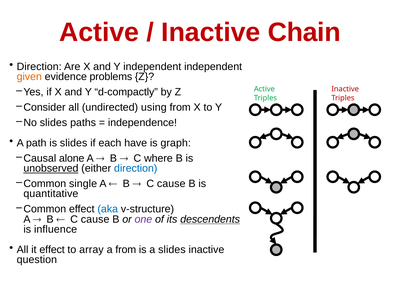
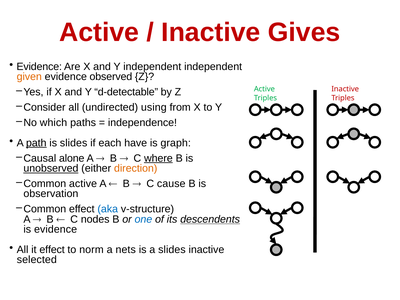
Chain: Chain -> Gives (304, 32)
Direction: Direction -> Evidence (39, 67)
problems: problems -> observed (111, 77)
d-compactly: d-compactly -> d-detectable (126, 92)
No slides: slides -> which (53, 123)
path underline: none -> present (36, 143)
where underline: none -> present (158, 158)
direction colour: blue -> orange (136, 168)
Common single: single -> active (83, 184)
quantitative: quantitative -> observation (51, 194)
cause: cause -> nodes (95, 219)
one colour: purple -> blue (143, 219)
is influence: influence -> evidence (56, 229)
array: array -> norm (91, 250)
a from: from -> nets (126, 250)
question: question -> selected (37, 260)
